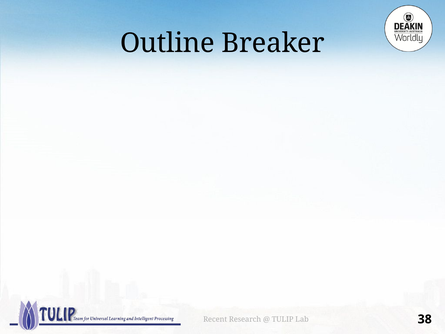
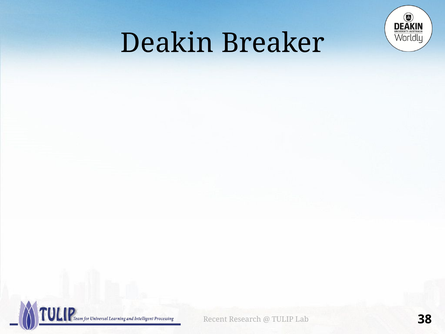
Outline: Outline -> Deakin (167, 43)
